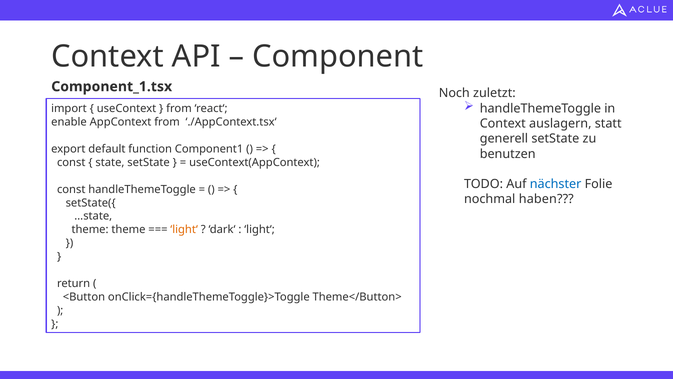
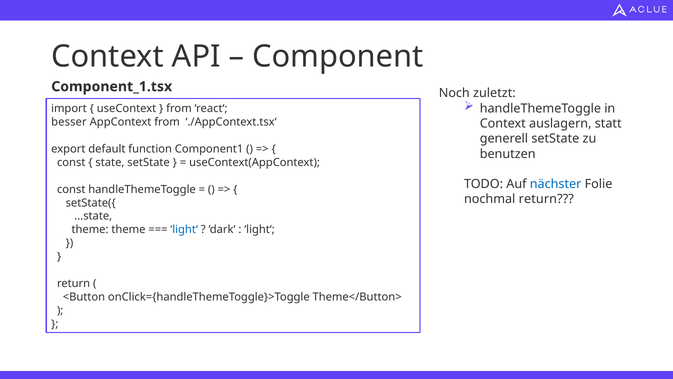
enable: enable -> besser (69, 122)
nochmal haben: haben -> return (546, 199)
light‘ colour: orange -> blue (184, 229)
